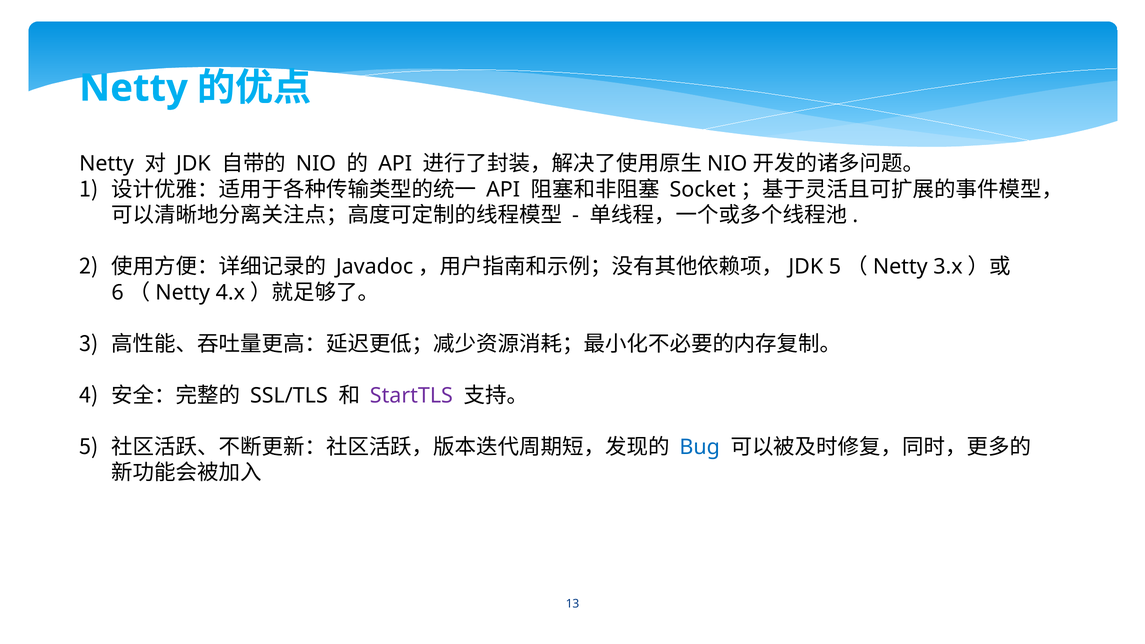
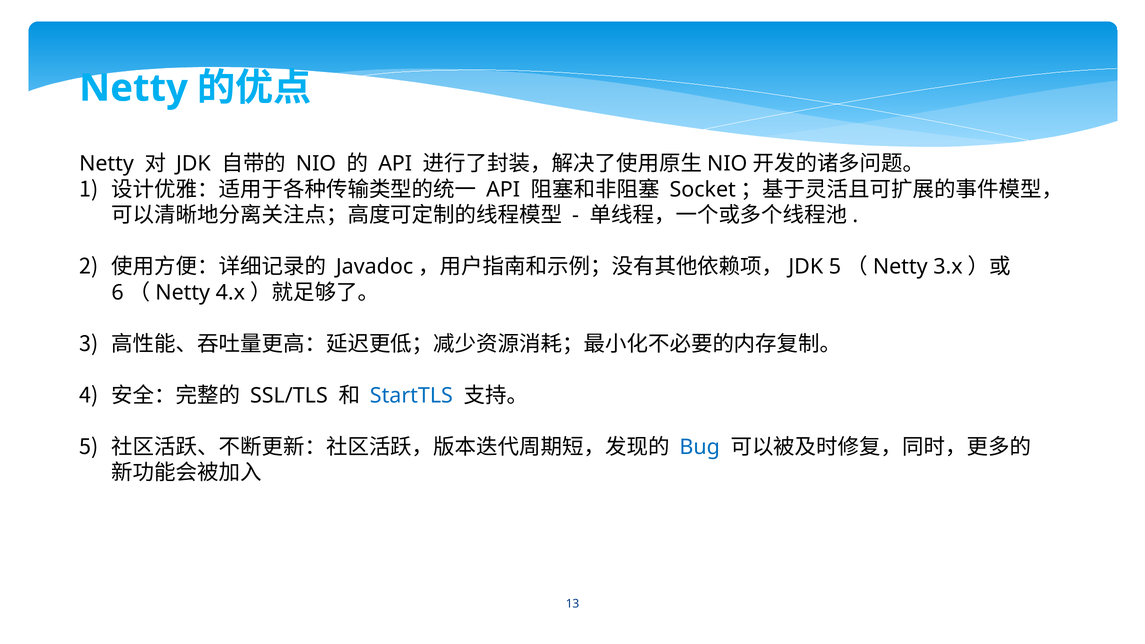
StartTLS colour: purple -> blue (411, 396)
